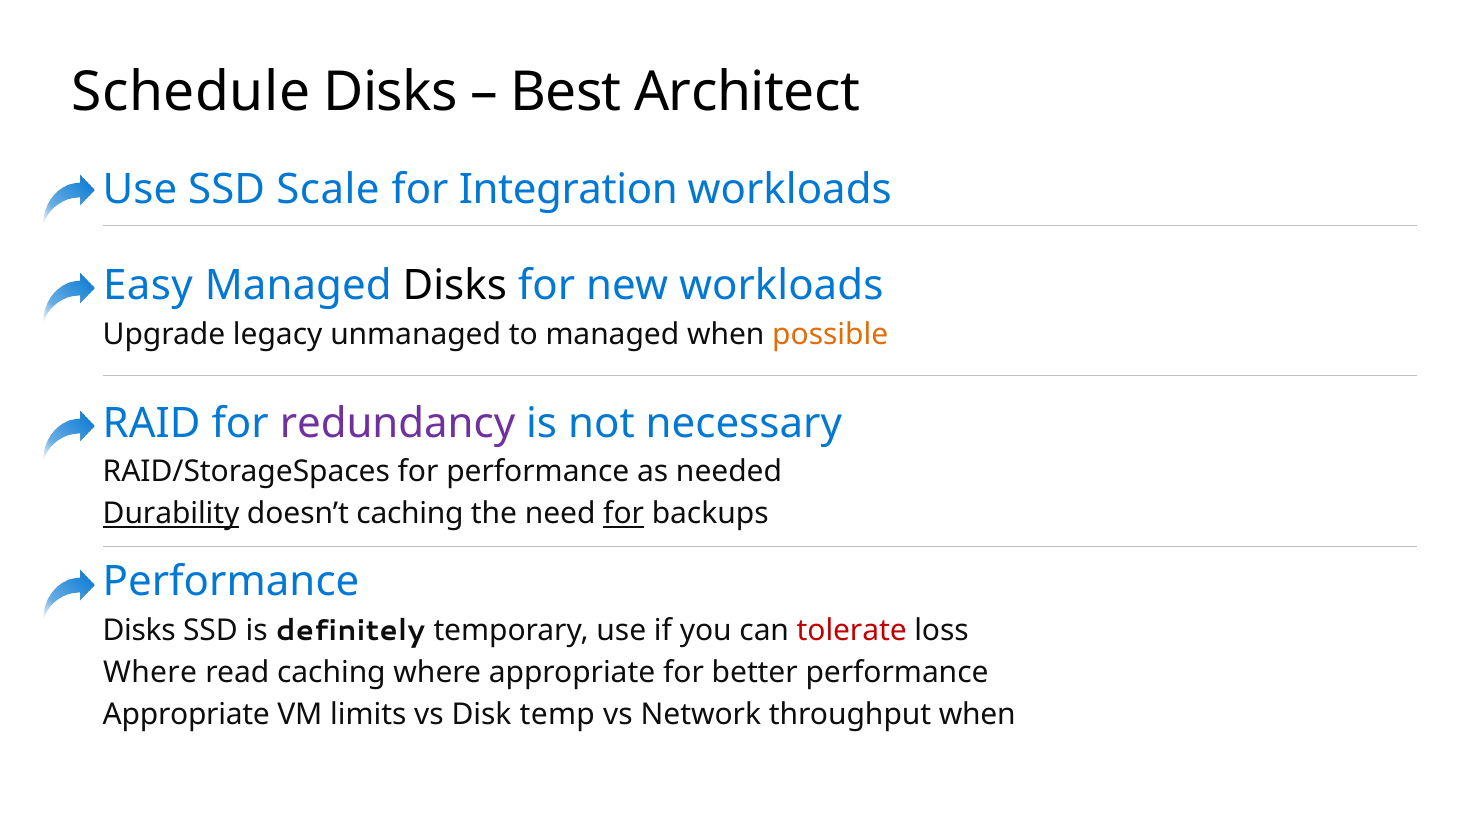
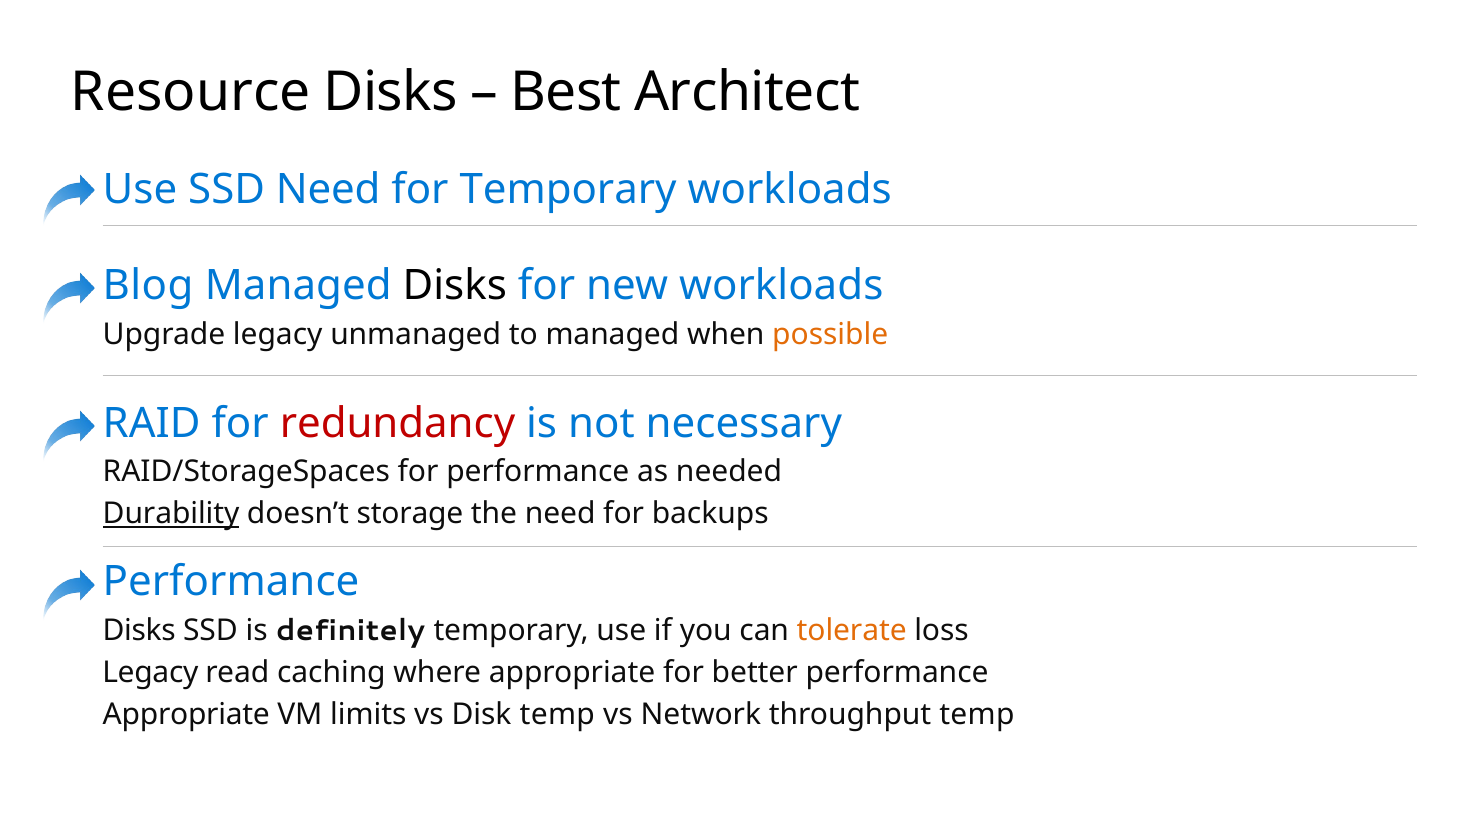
Schedule: Schedule -> Resource (191, 92)
SSD Scale: Scale -> Need (328, 190)
for Integration: Integration -> Temporary (568, 190)
Easy: Easy -> Blog (148, 286)
redundancy colour: purple -> red (398, 423)
doesn’t caching: caching -> storage (410, 513)
for underline: present -> none (624, 513)
tolerate colour: red -> orange (852, 630)
Where: Where -> Legacy (150, 672)
throughput when: when -> temp (977, 714)
